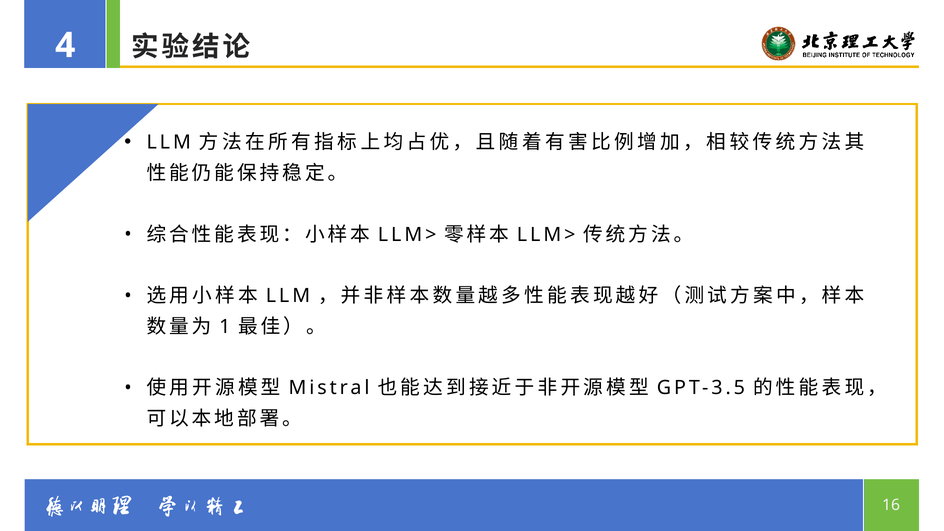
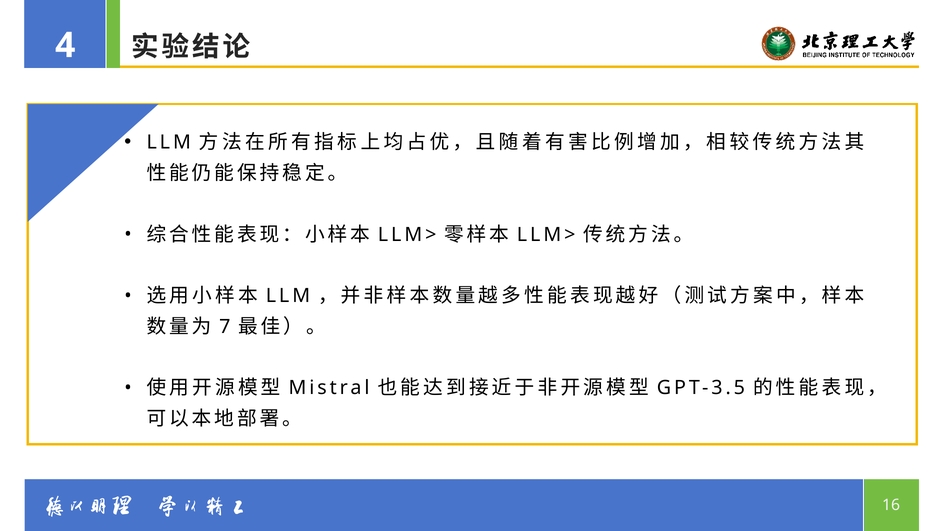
1: 1 -> 7 (225, 327)
